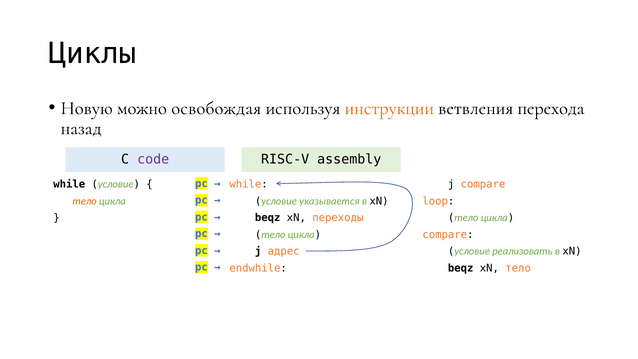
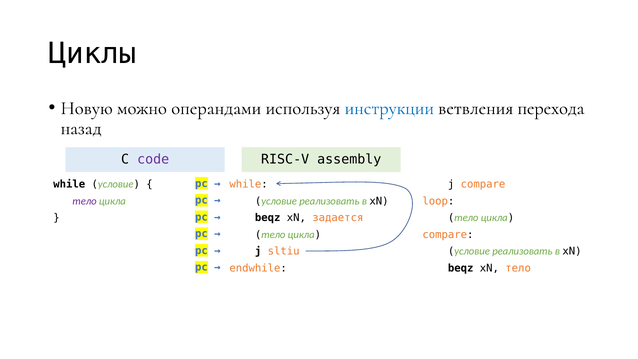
освобождая: освобождая -> операндами (216, 108)
инструкции colour: orange -> blue (389, 108)
указывается: указывается -> реализовать (329, 201)
тело colour: orange -> purple (85, 201)
переходы: переходы -> задается (338, 218)
адрес: адрес -> sltiu (284, 251)
